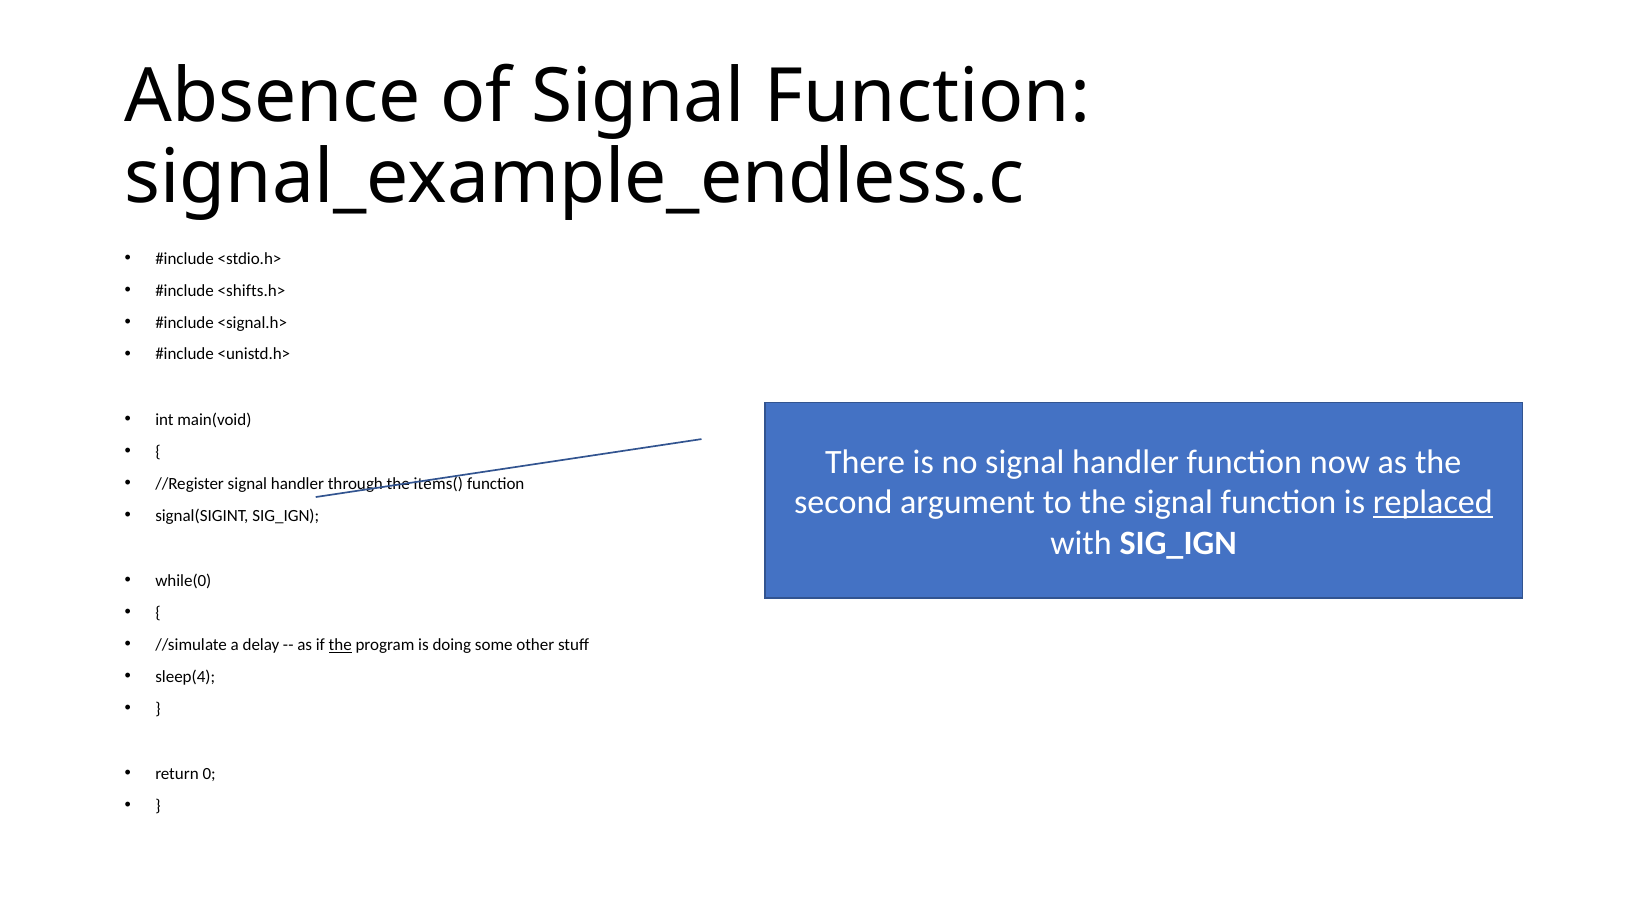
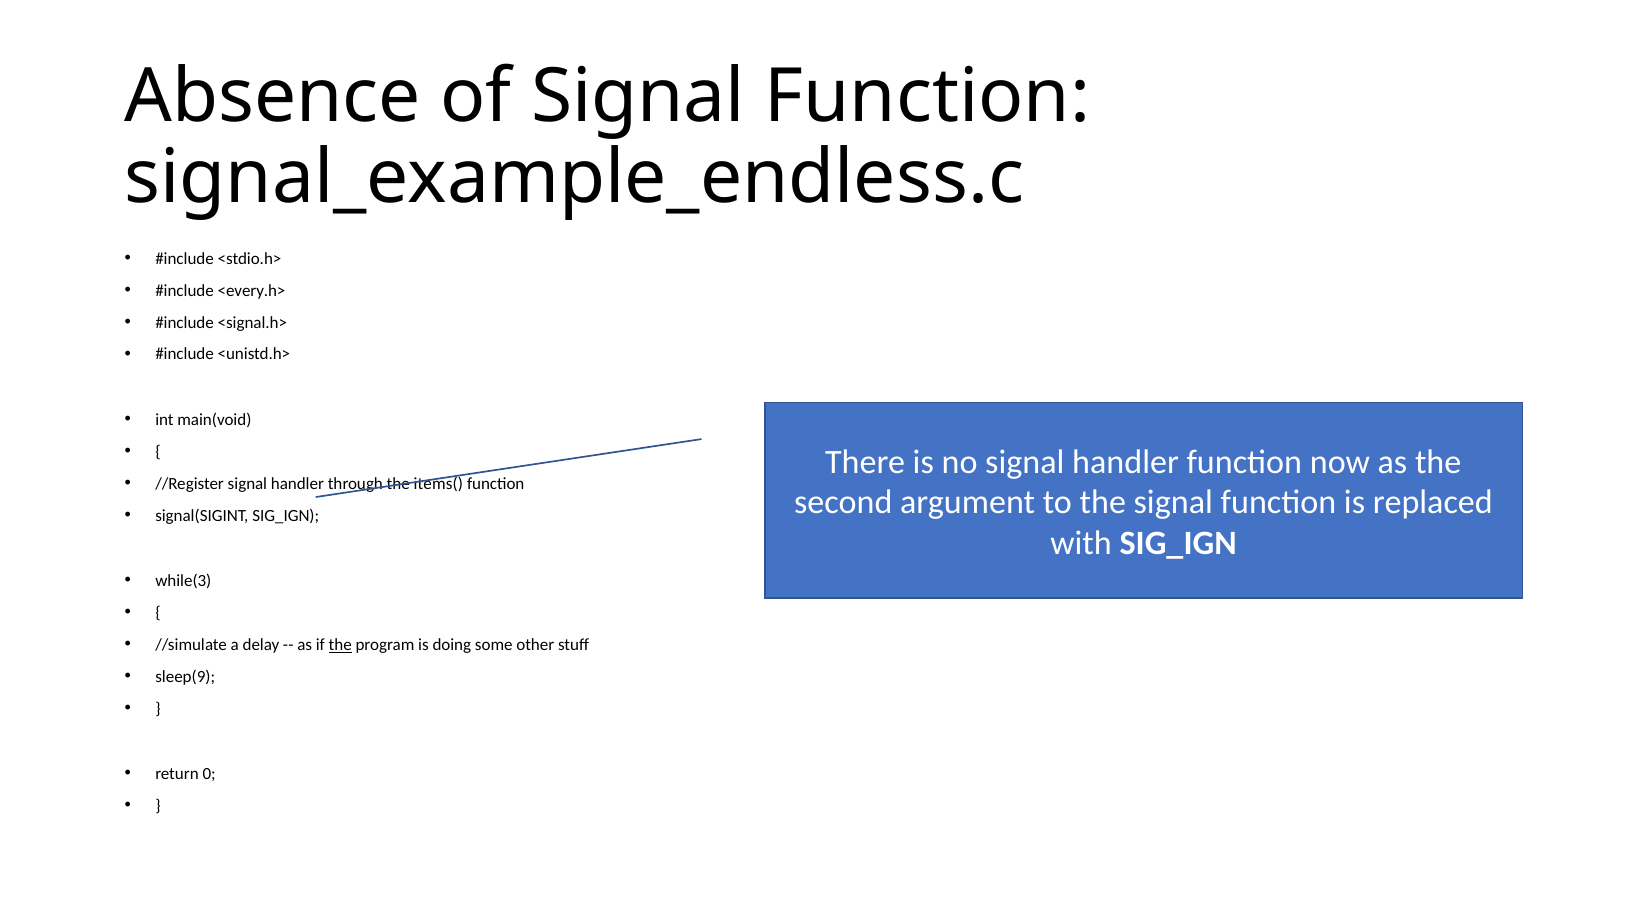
<shifts.h>: <shifts.h> -> <every.h> (252, 290)
replaced underline: present -> none (1433, 503)
while(0: while(0 -> while(3 (183, 581)
sleep(4: sleep(4 -> sleep(9 (185, 676)
